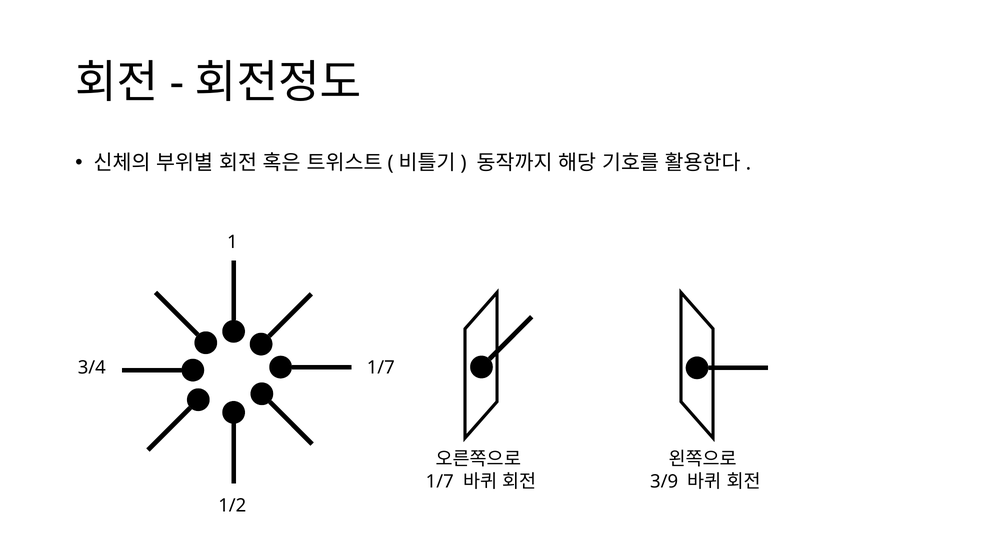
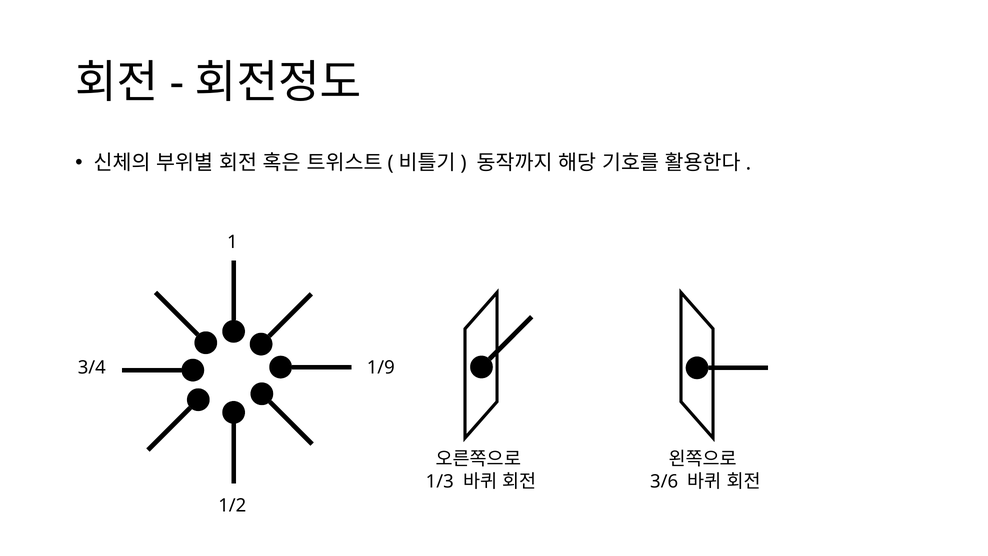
1/7: 1/7 -> 1/9 (381, 367)
1/7: 1/7 -> 1/3 (440, 481)
3/9: 3/9 -> 3/6 (664, 481)
